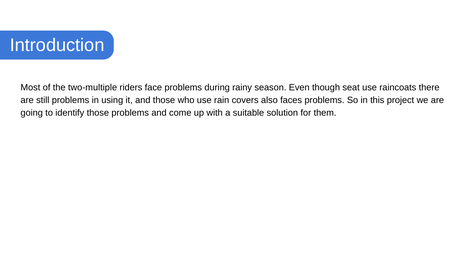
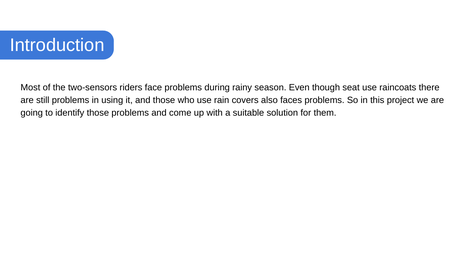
two-multiple: two-multiple -> two-sensors (93, 87)
